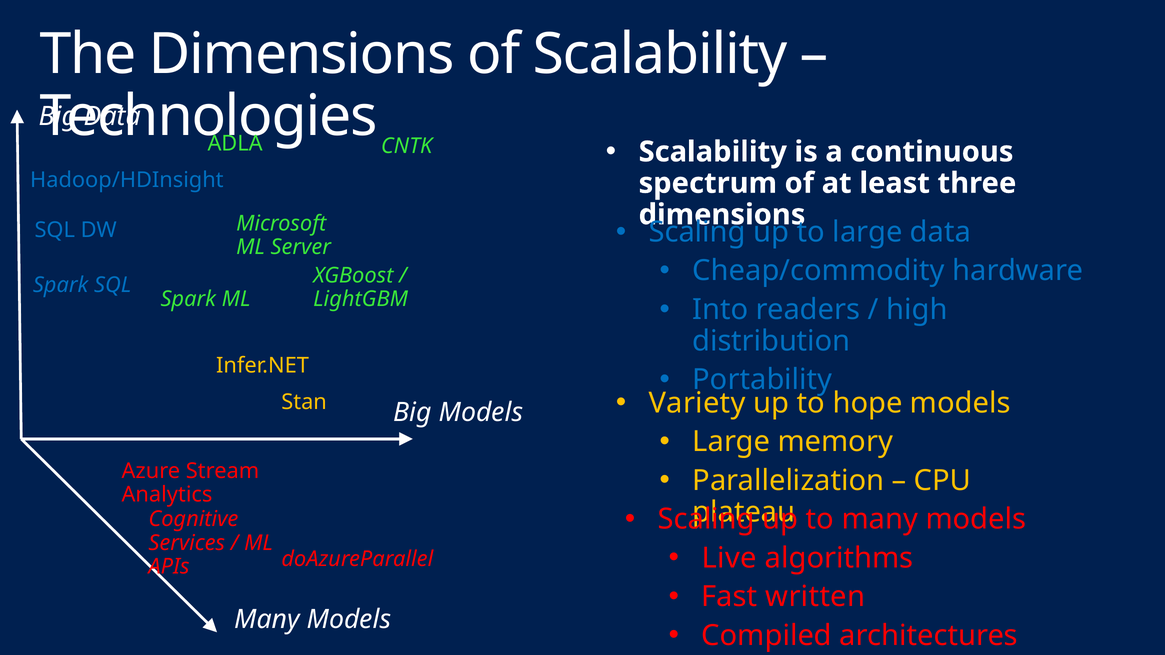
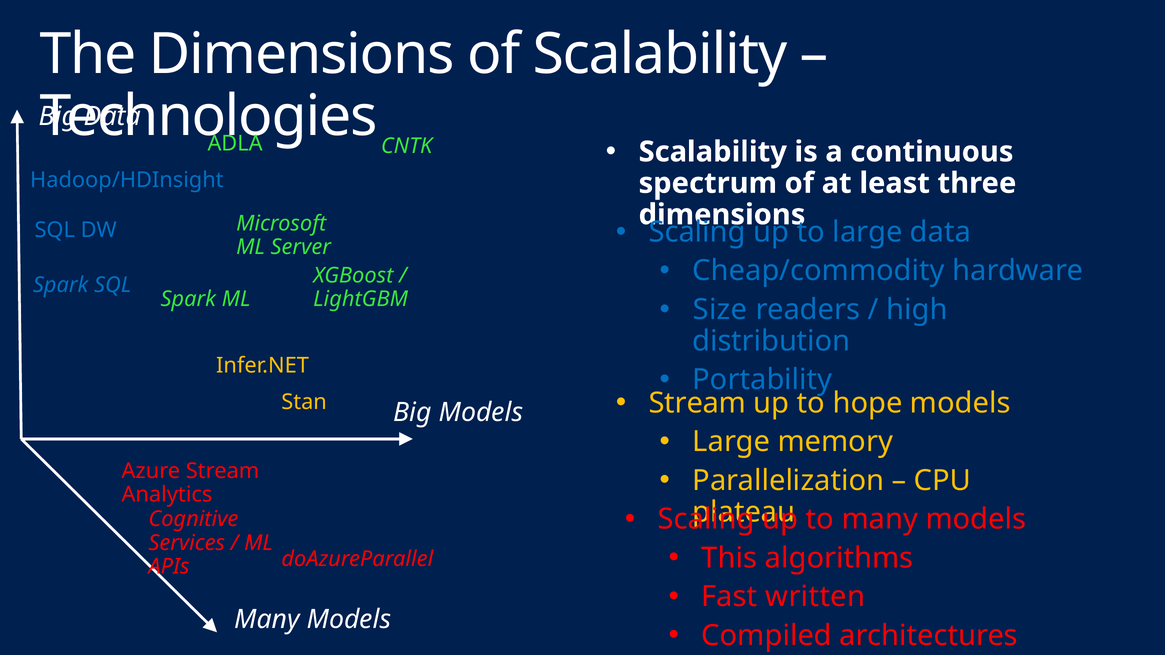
Into: Into -> Size (720, 310)
Variety: Variety -> Stream (697, 403)
Live: Live -> This (729, 558)
